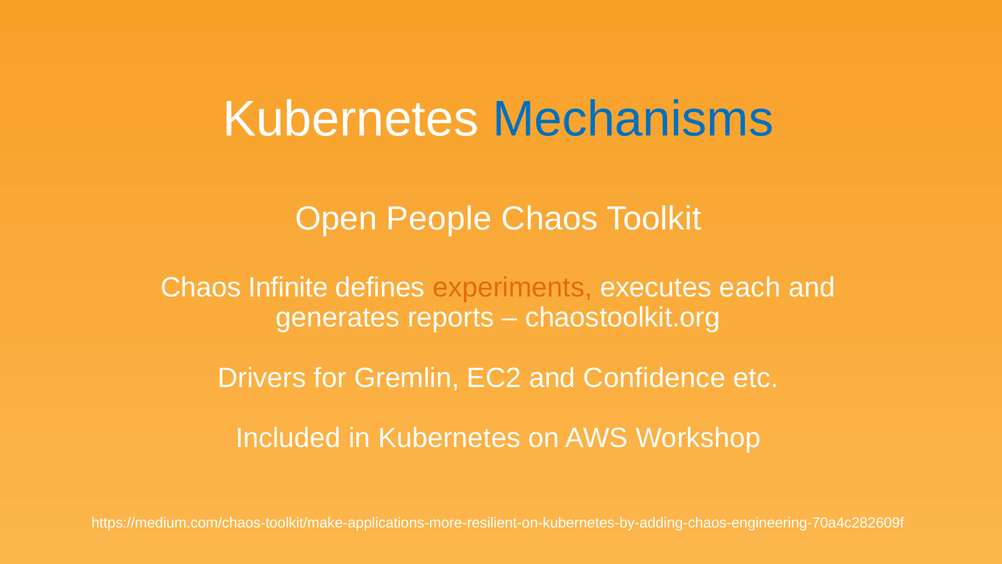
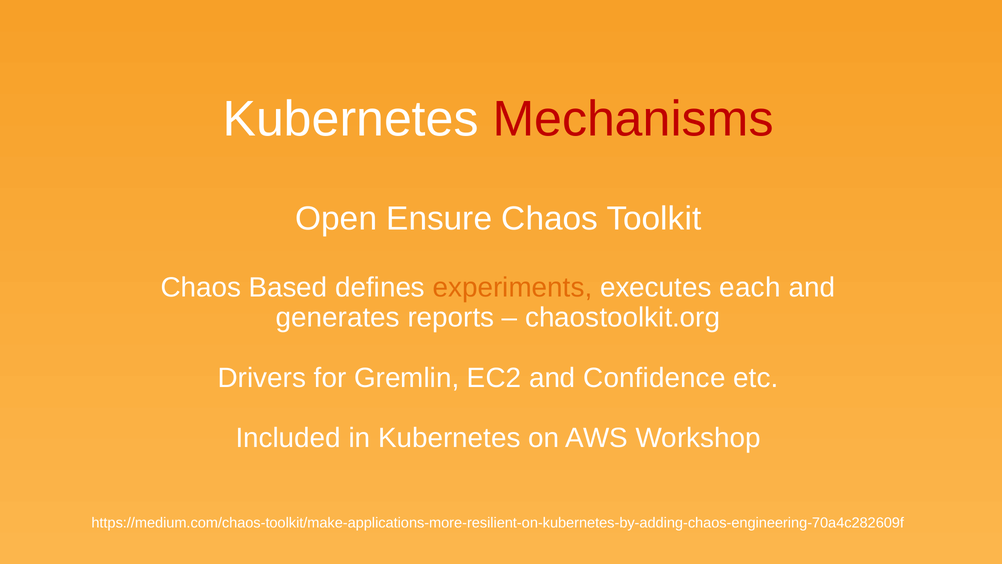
Mechanisms colour: blue -> red (633, 119)
People: People -> Ensure (439, 218)
Infinite: Infinite -> Based (288, 288)
